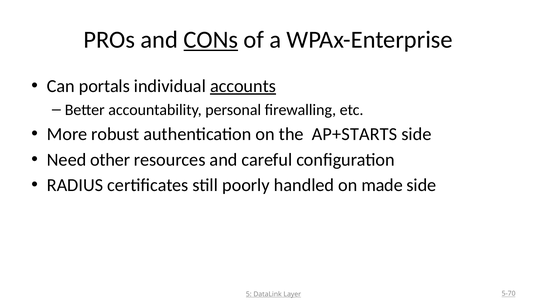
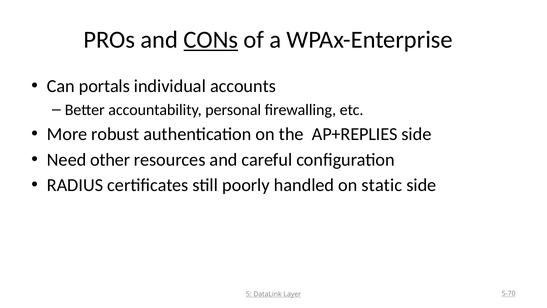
accounts underline: present -> none (243, 86)
AP+STARTS: AP+STARTS -> AP+REPLIES (355, 134)
made: made -> static (382, 185)
